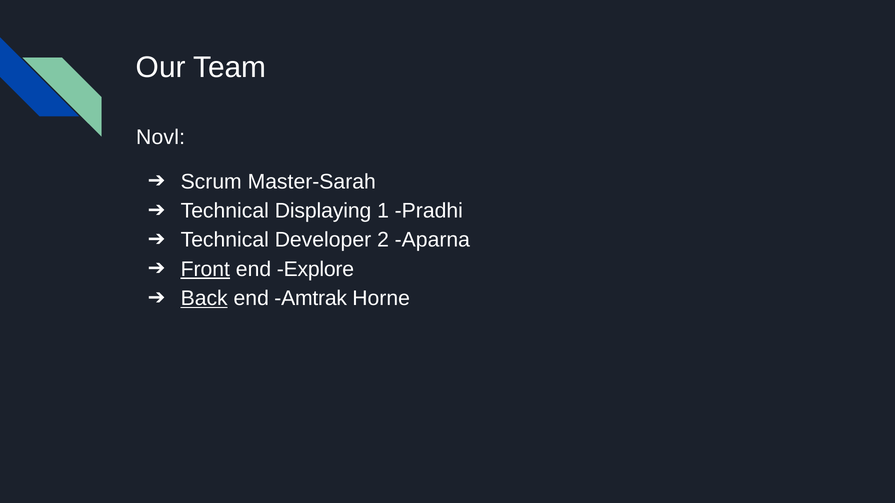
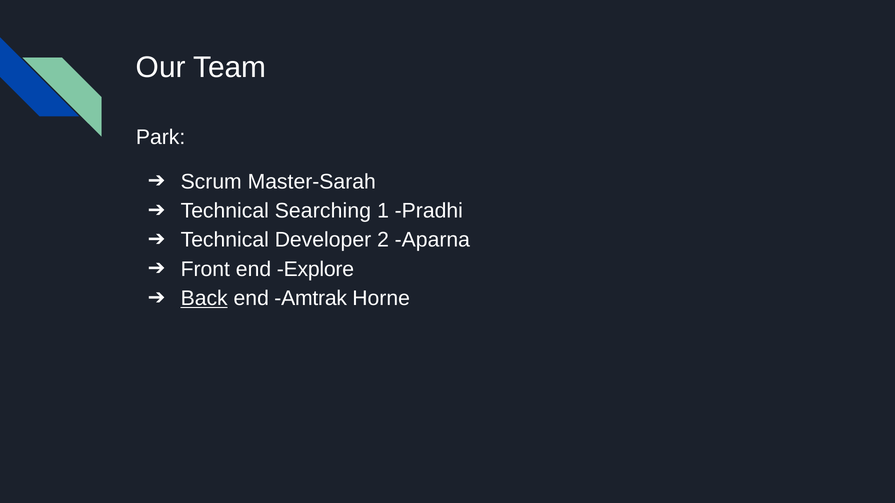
Novl: Novl -> Park (161, 138)
Displaying: Displaying -> Searching (323, 211)
Front underline: present -> none (205, 269)
